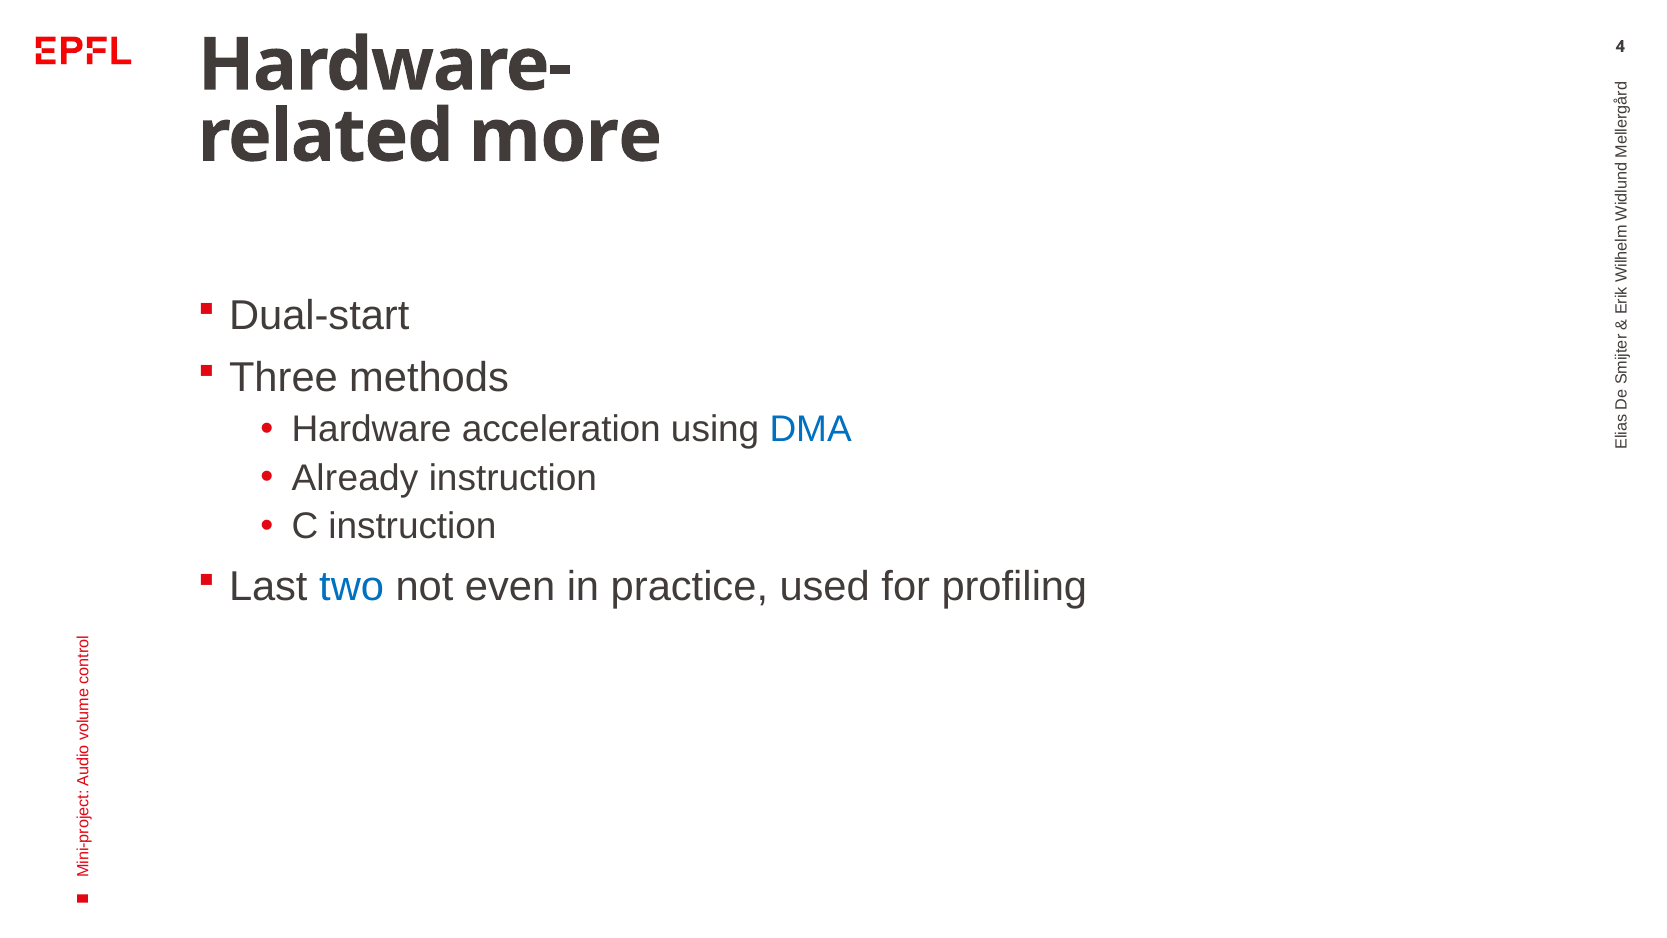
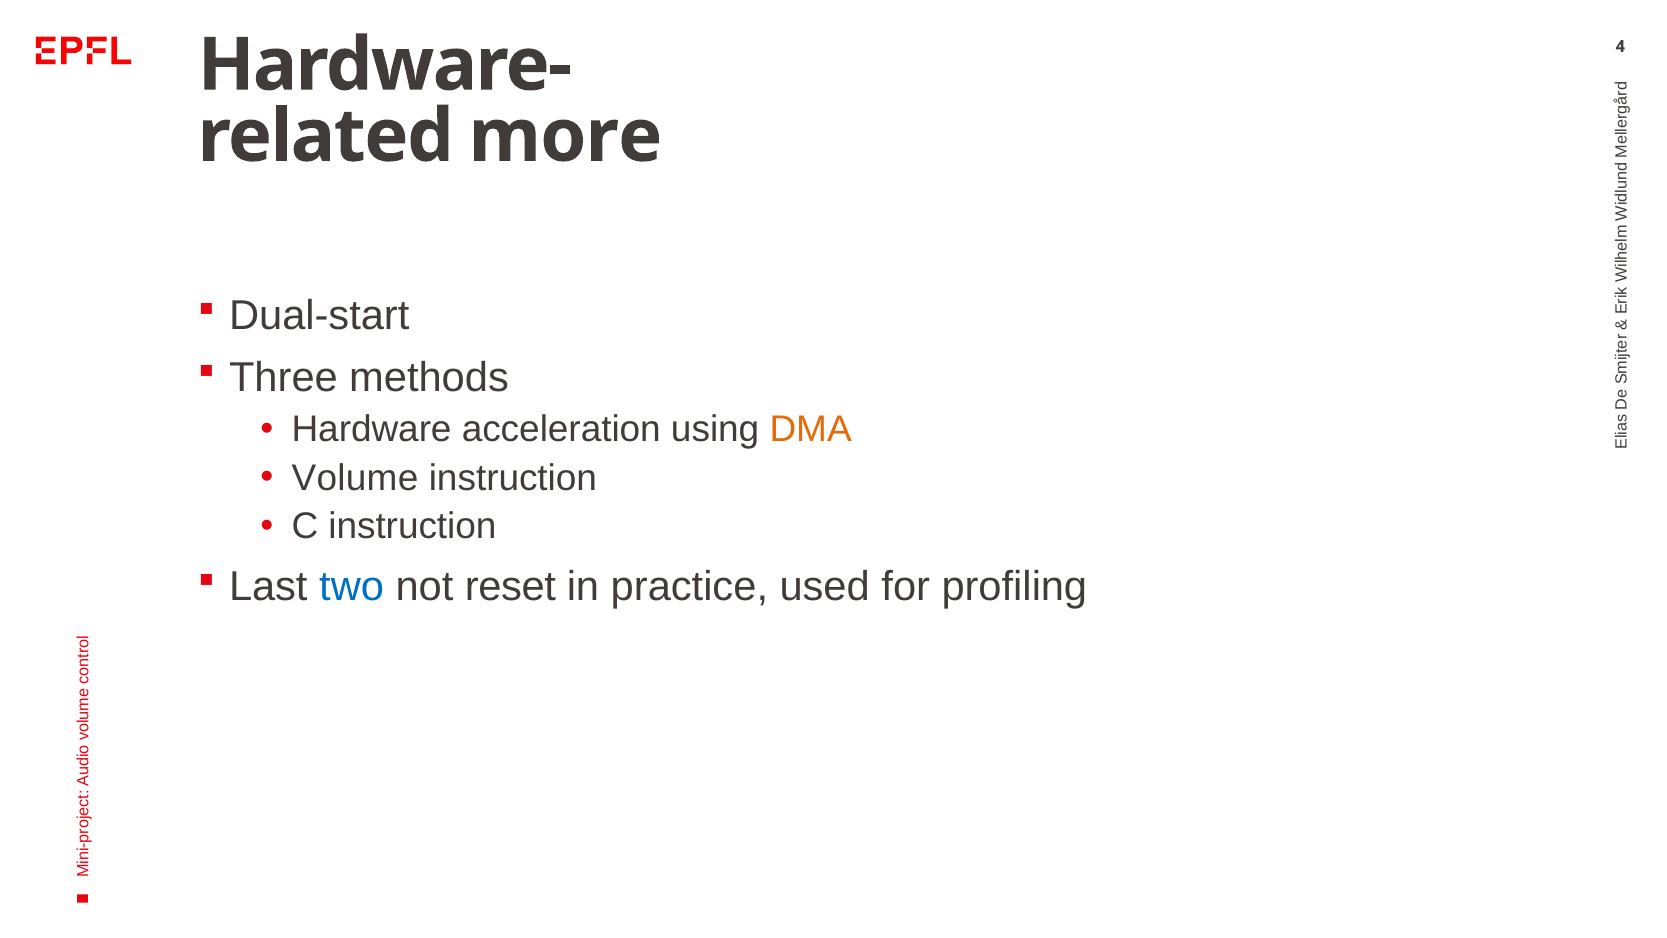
DMA colour: blue -> orange (811, 429)
Already: Already -> Volume (355, 478)
even: even -> reset (510, 586)
